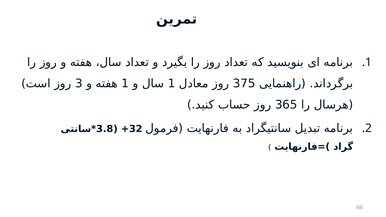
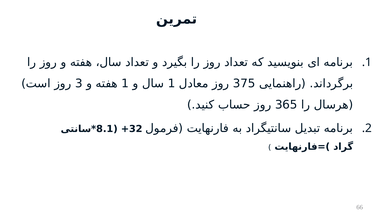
3.8: 3.8 -> 8.1 (105, 129)
